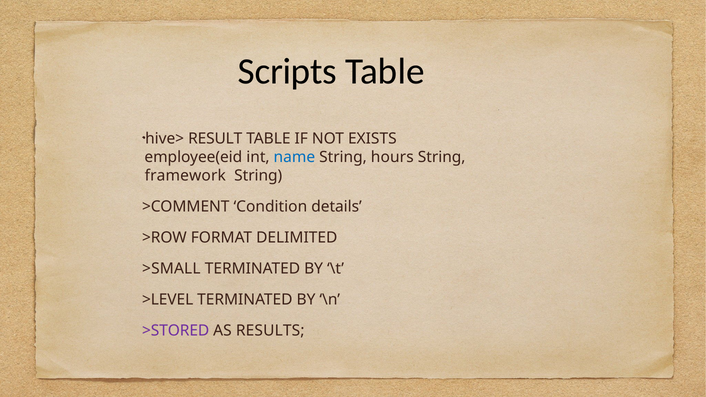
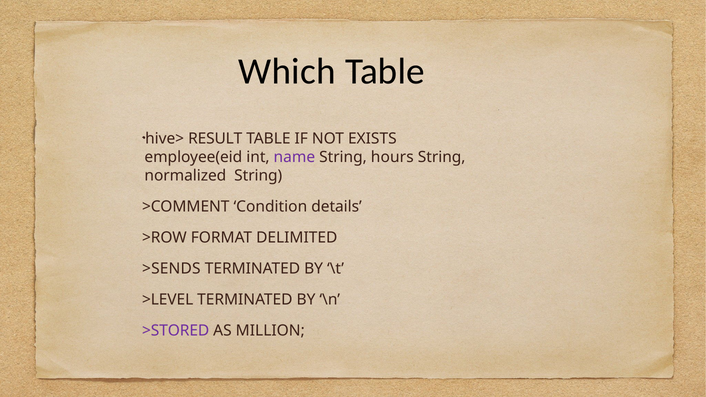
Scripts: Scripts -> Which (287, 71)
name colour: blue -> purple (294, 157)
framework: framework -> normalized (185, 176)
>SMALL: >SMALL -> >SENDS (171, 269)
RESULTS: RESULTS -> MILLION (270, 331)
